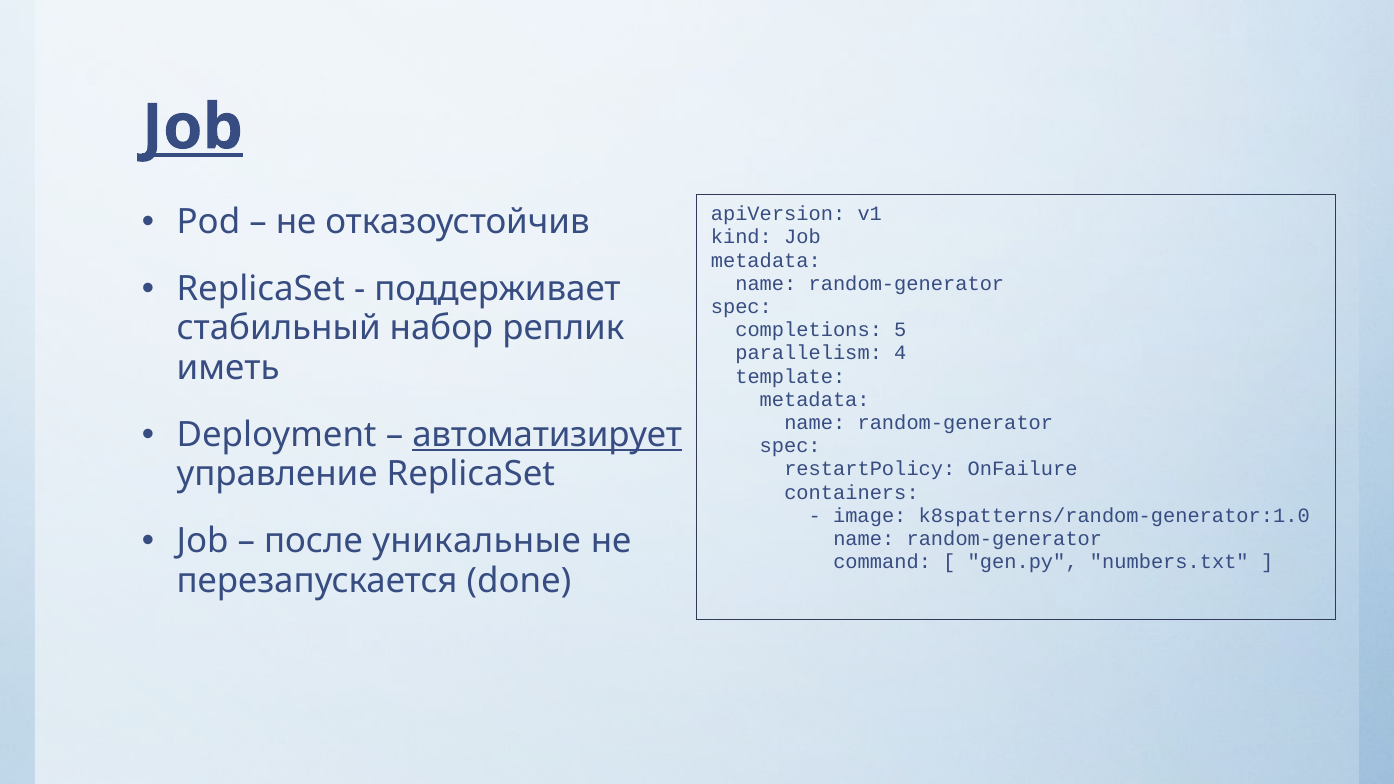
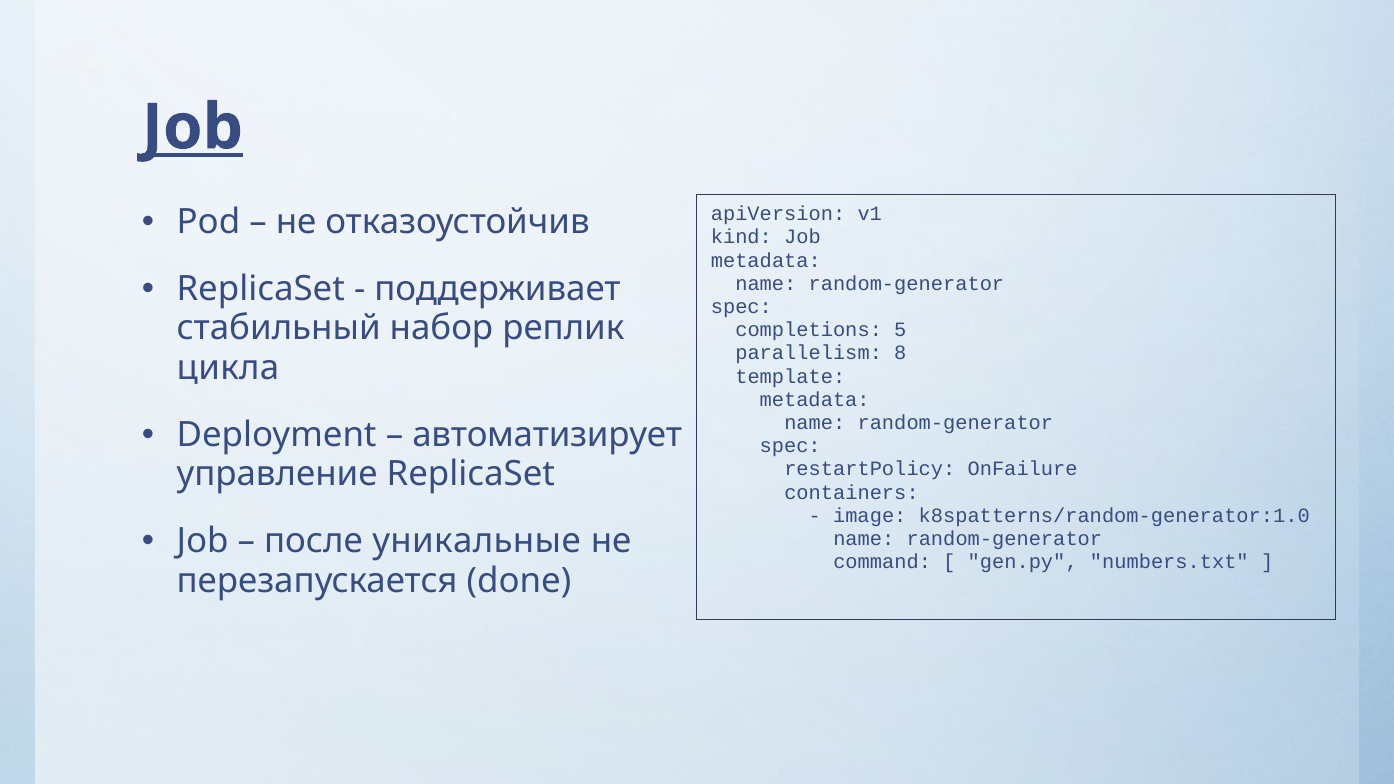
4: 4 -> 8 (900, 353)
иметь: иметь -> цикла (228, 368)
автоматизирует underline: present -> none (547, 435)
